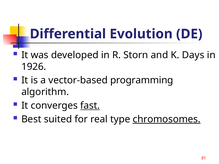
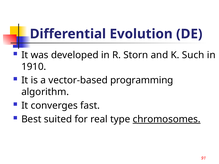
Days: Days -> Such (193, 55)
1926: 1926 -> 1910 (34, 67)
fast underline: present -> none (90, 106)
